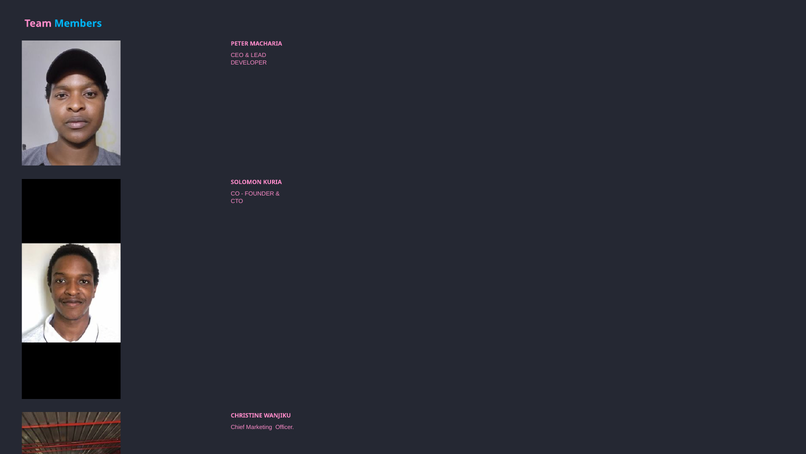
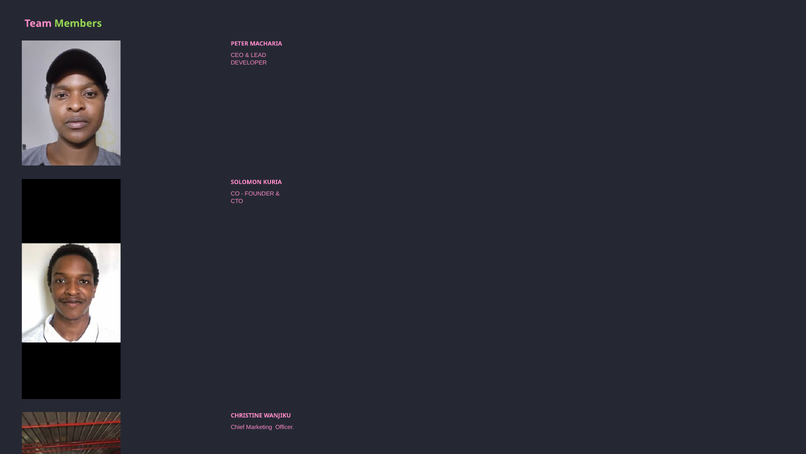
Members colour: light blue -> light green (78, 23)
